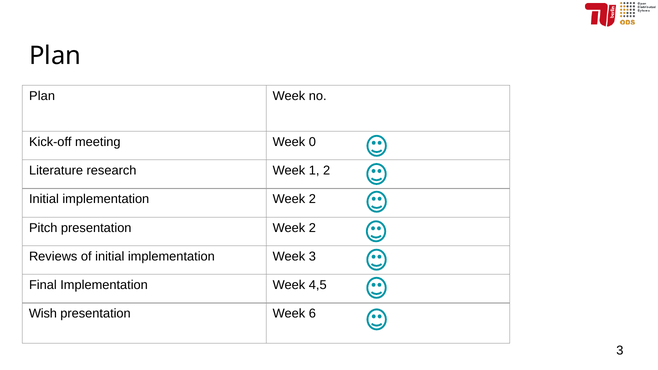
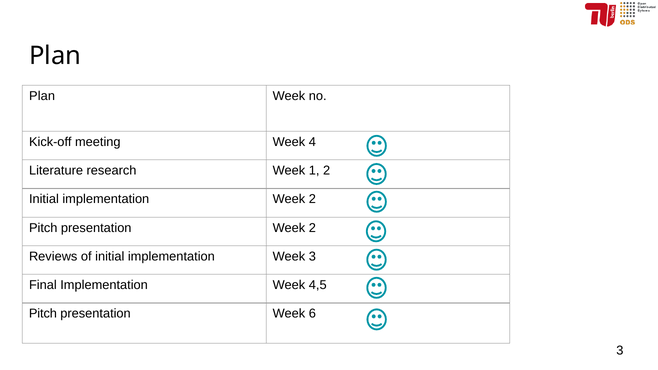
0: 0 -> 4 (312, 142)
Wish: Wish -> Pitch (43, 314)
